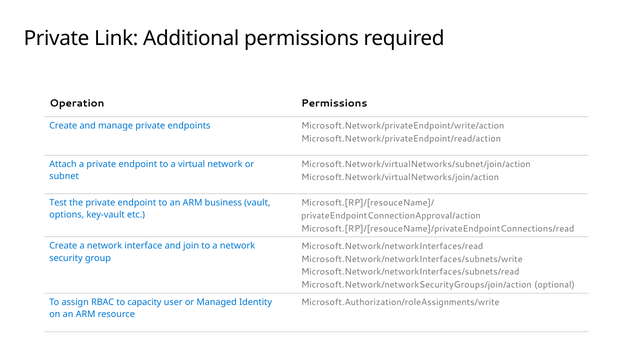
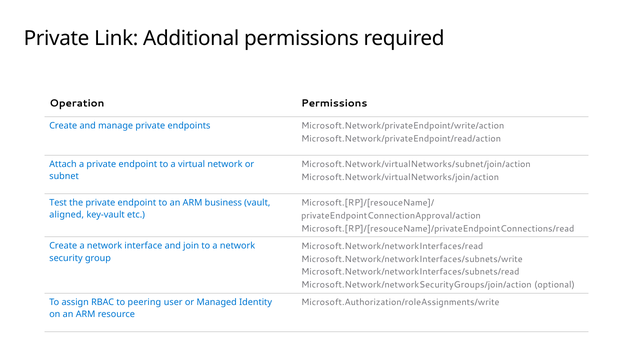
options: options -> aligned (67, 215)
capacity: capacity -> peering (144, 302)
